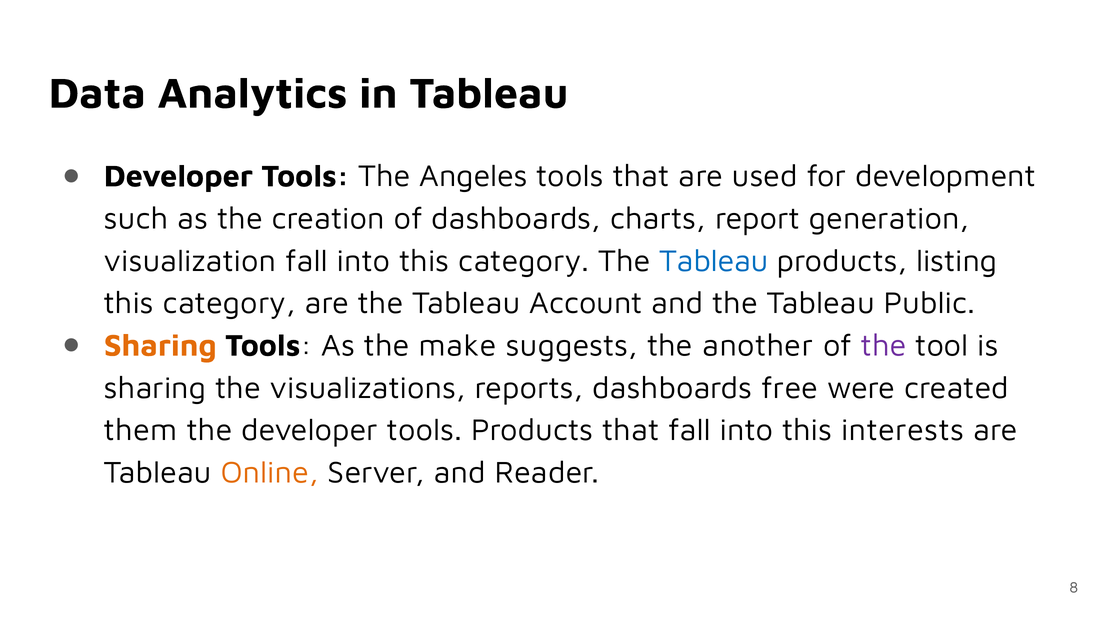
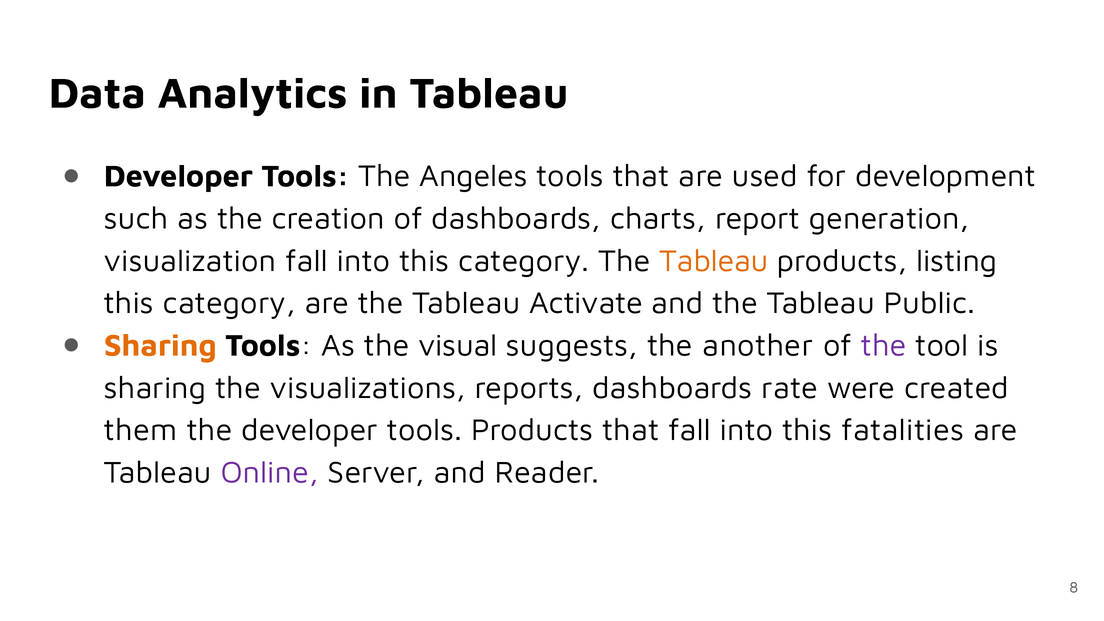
Tableau colour: blue -> orange (714, 261)
Account: Account -> Activate (586, 303)
make: make -> visual (458, 346)
free: free -> rate (790, 388)
interests: interests -> fatalities (903, 430)
Online colour: orange -> purple (270, 473)
